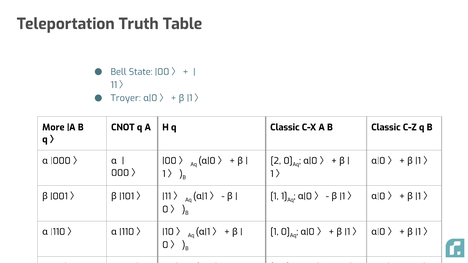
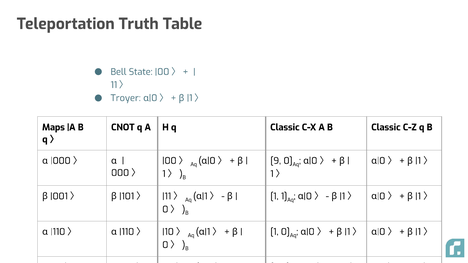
More: More -> Maps (53, 127)
2: 2 -> 9 (276, 161)
